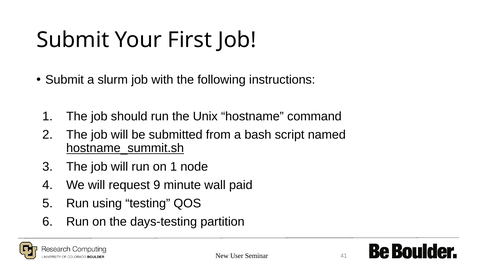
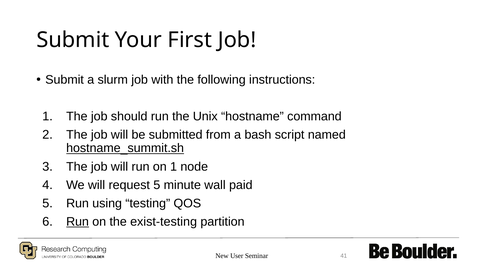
request 9: 9 -> 5 (157, 185)
Run underline: none -> present (78, 222)
days-testing: days-testing -> exist-testing (164, 222)
